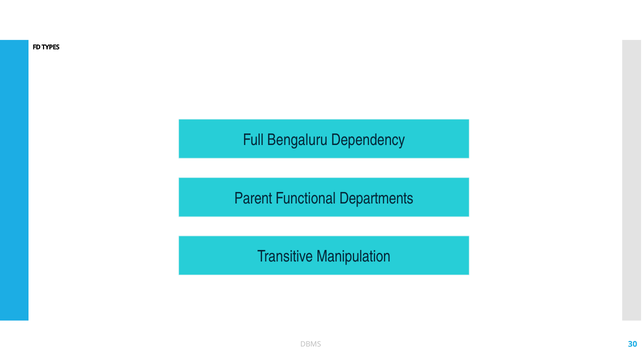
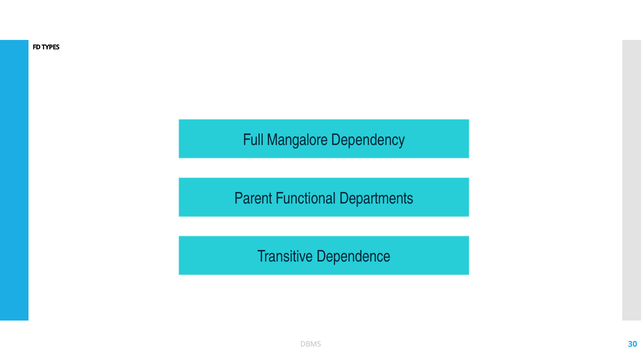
Bengaluru: Bengaluru -> Mangalore (297, 140)
Manipulation: Manipulation -> Dependence (354, 257)
